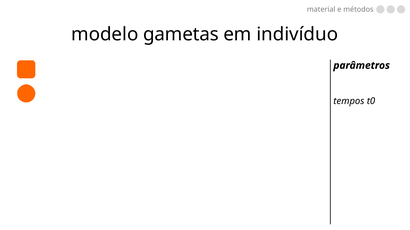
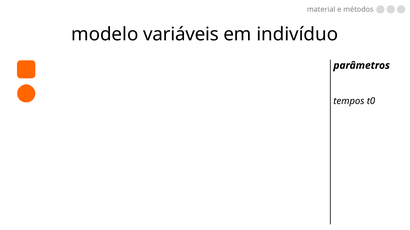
gametas: gametas -> variáveis (181, 34)
